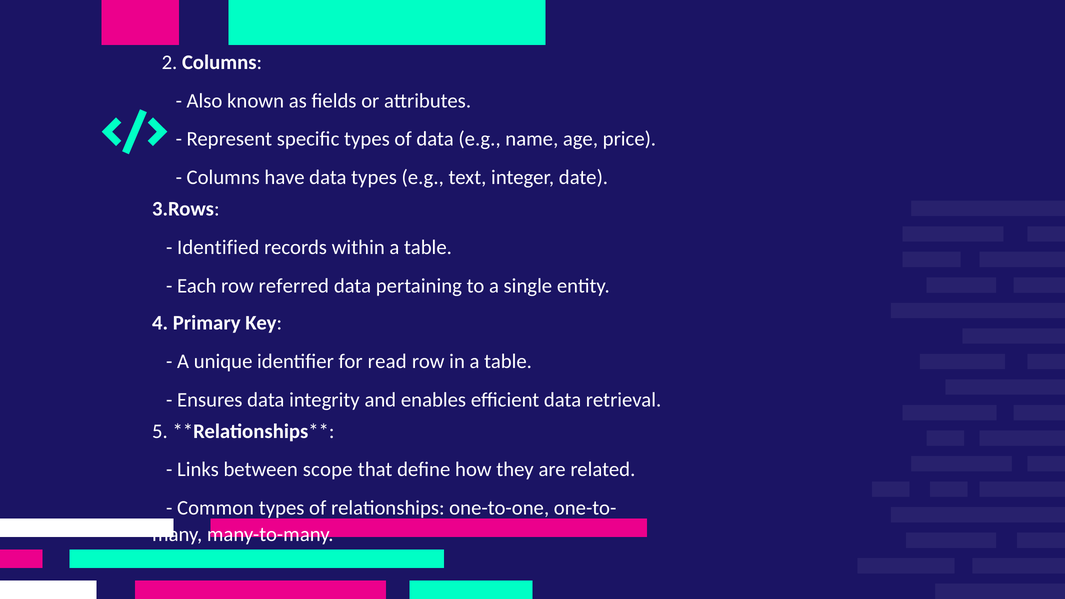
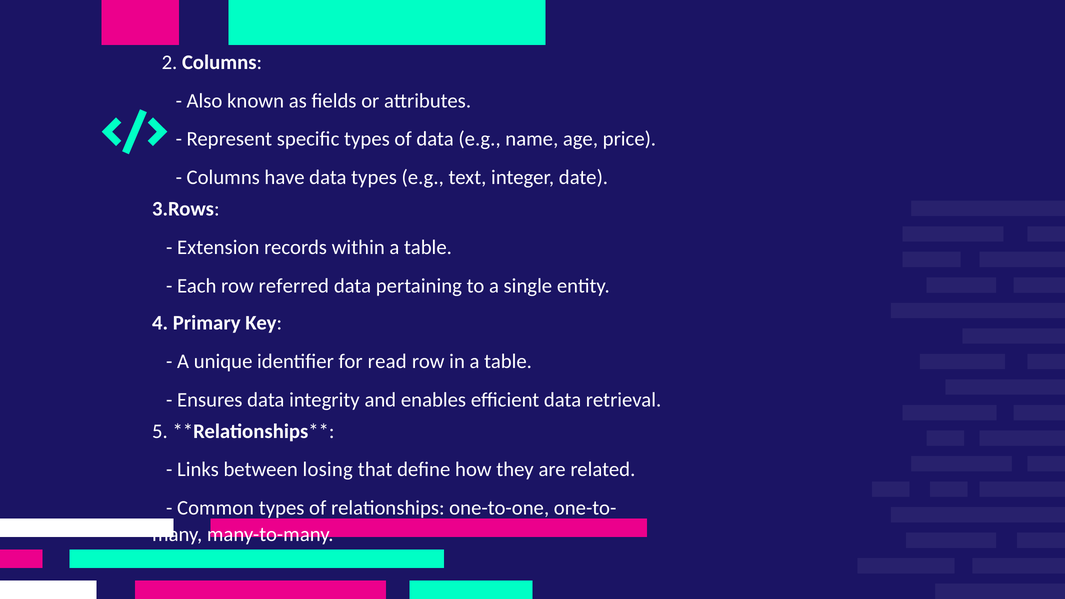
Identified: Identified -> Extension (218, 248)
scope: scope -> losing (328, 470)
